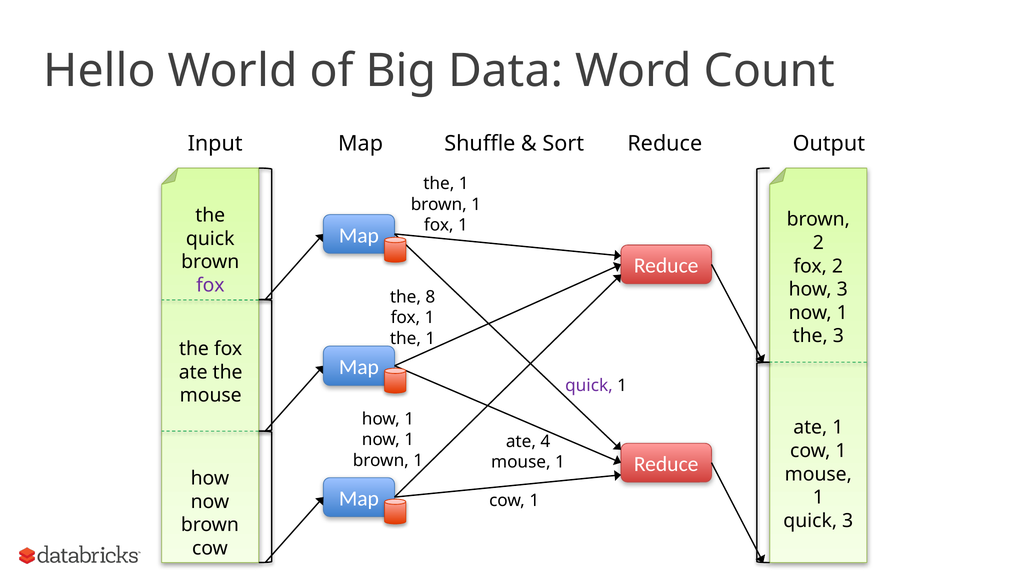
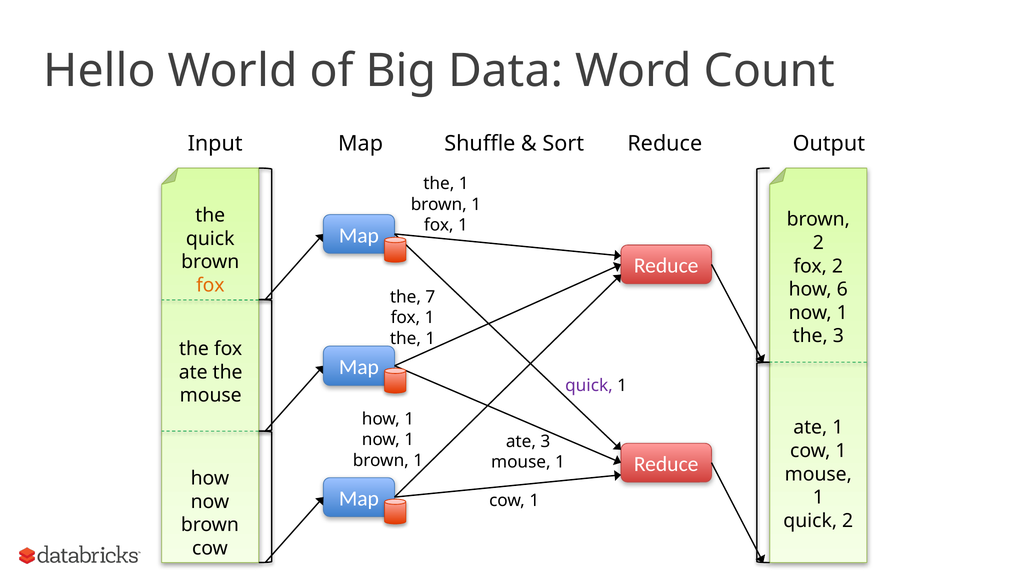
fox colour: purple -> orange (210, 285)
how 3: 3 -> 6 (842, 289)
8: 8 -> 7 (430, 297)
ate 4: 4 -> 3 (545, 442)
quick 3: 3 -> 2 (848, 521)
